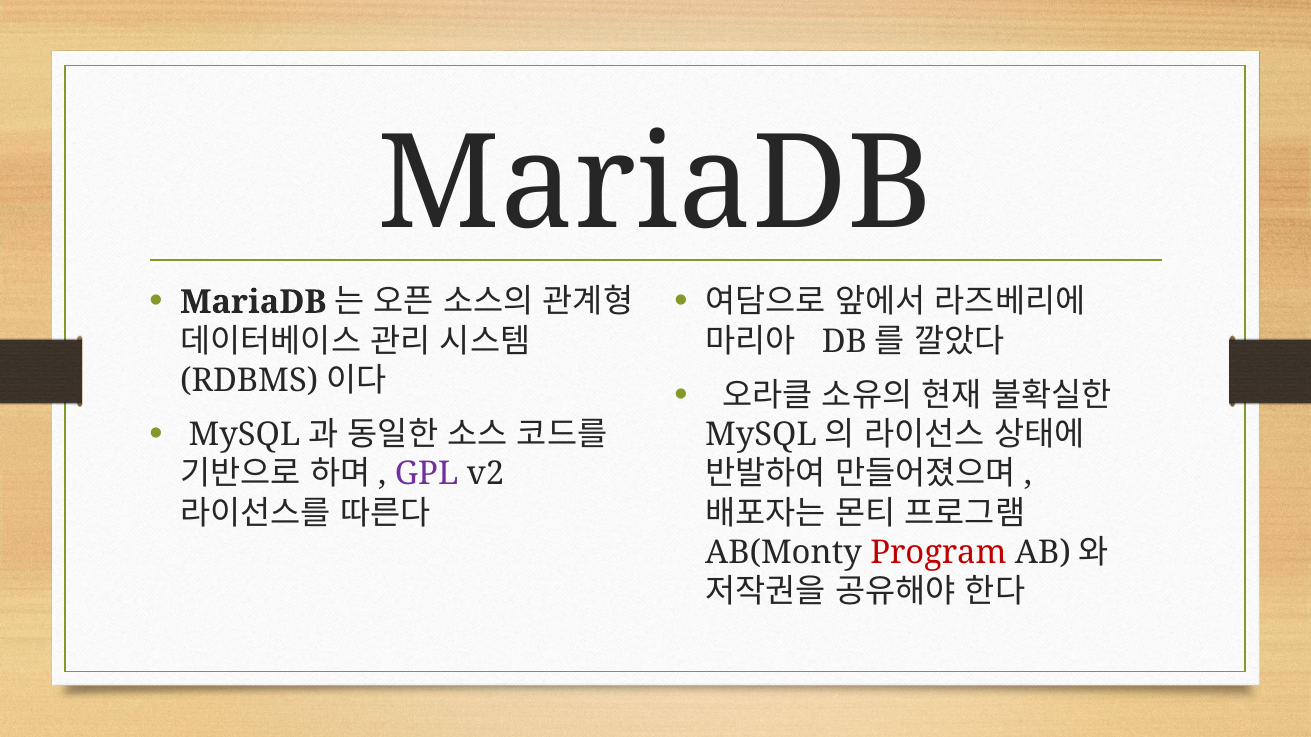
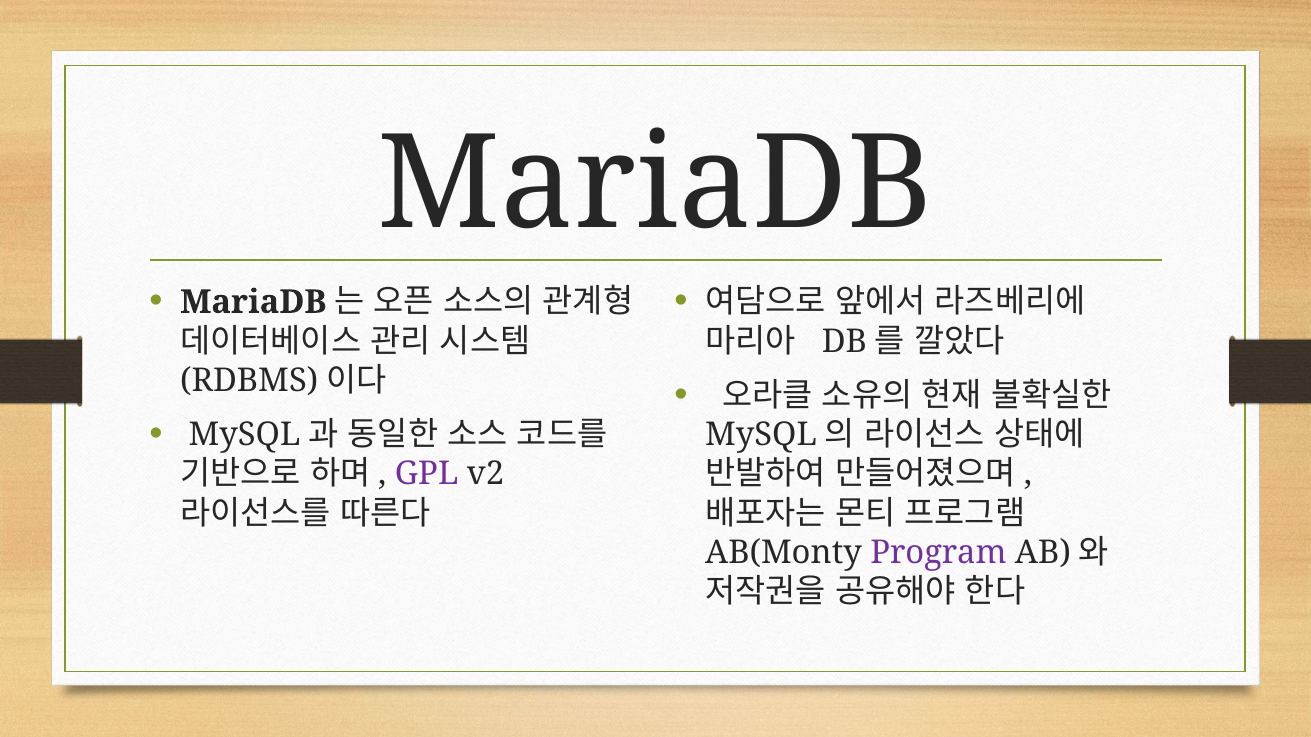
Program colour: red -> purple (938, 553)
